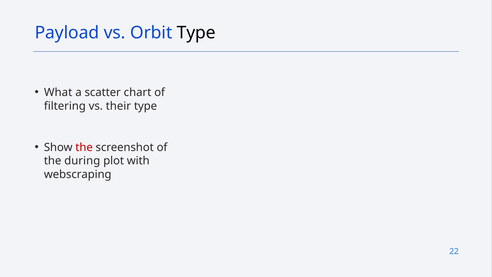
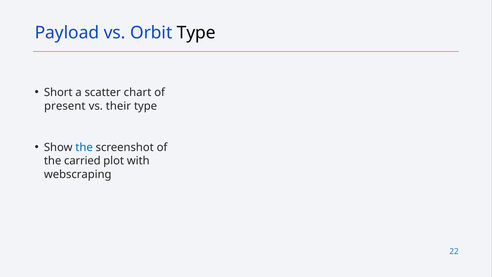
What: What -> Short (58, 92)
filtering: filtering -> present (65, 106)
the colour: red -> blue (84, 147)
during: during -> carried (82, 161)
